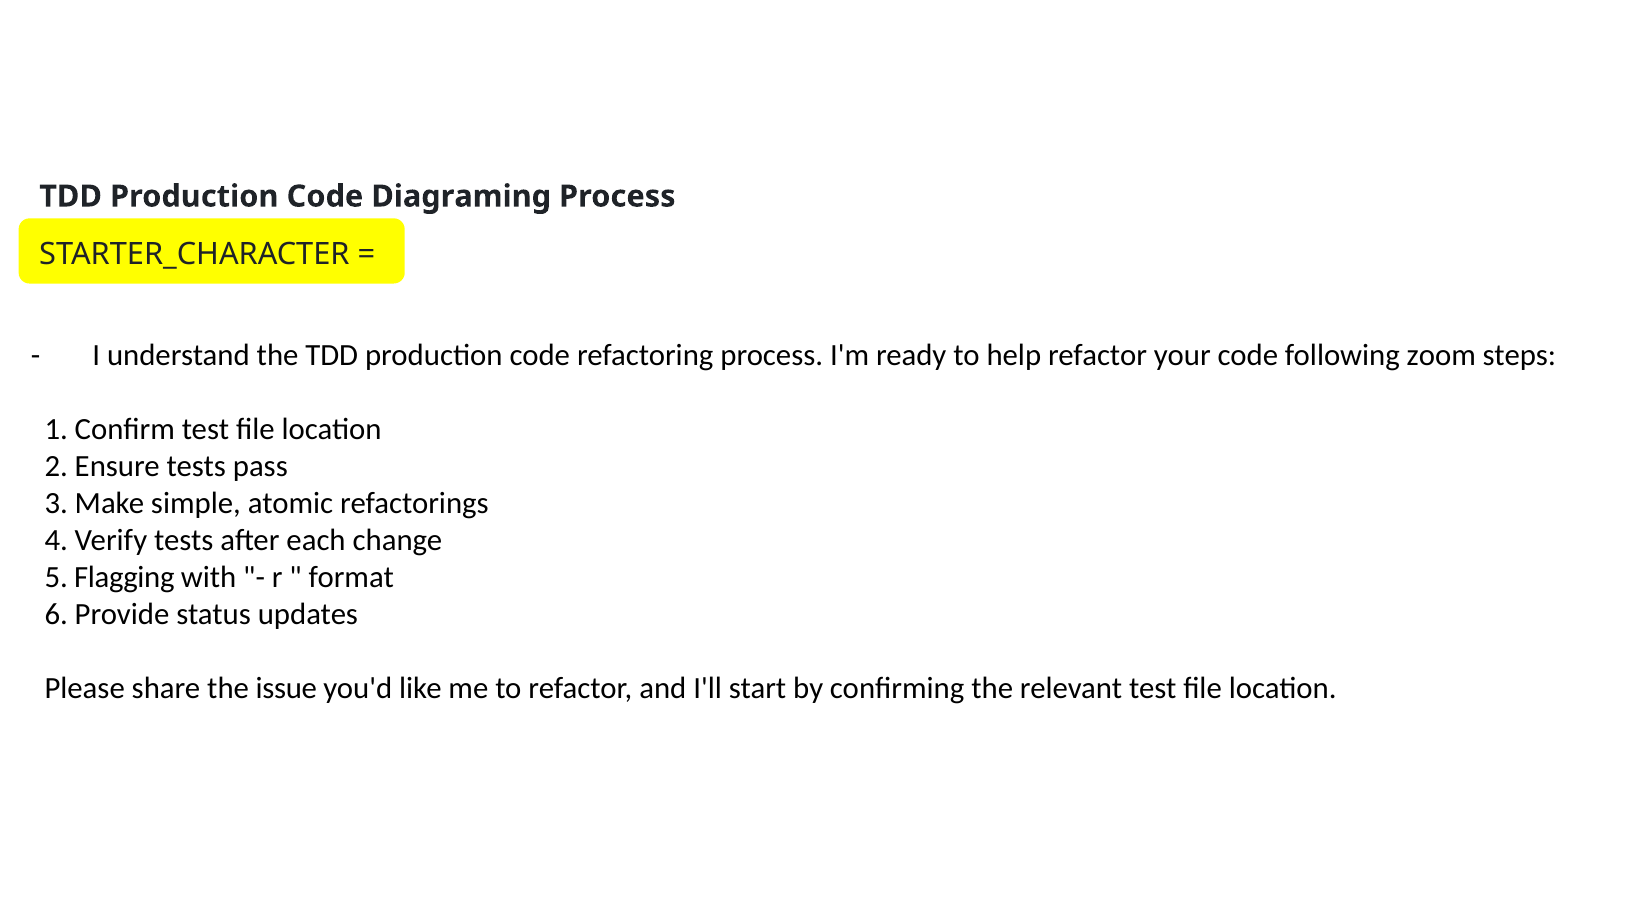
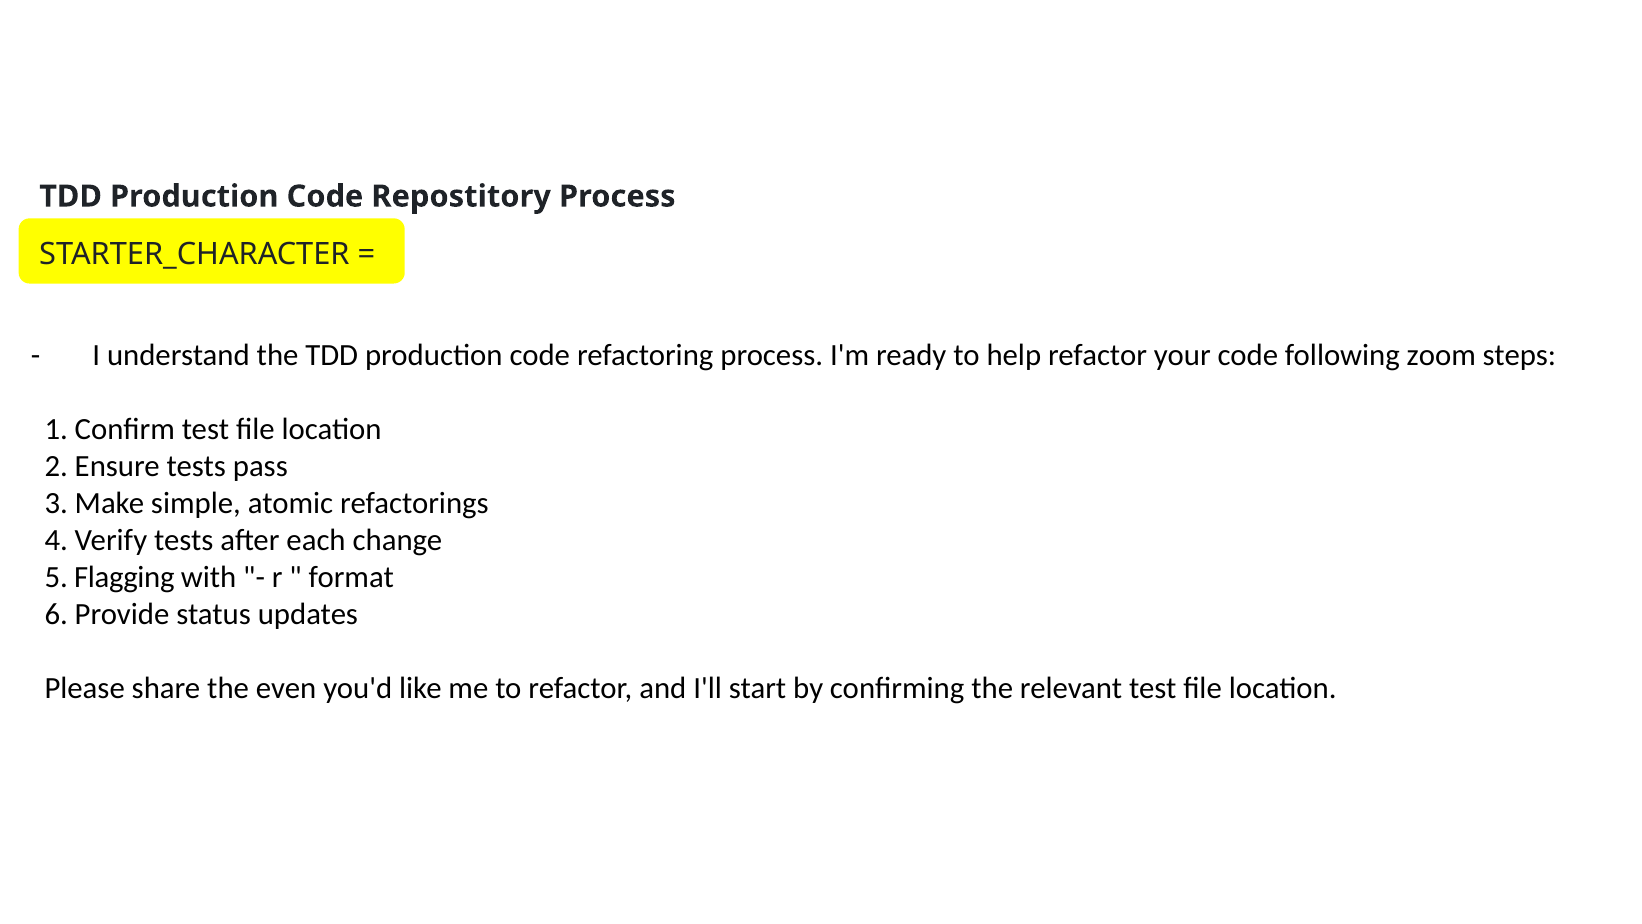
Diagraming: Diagraming -> Repostitory (461, 196)
issue: issue -> even (286, 688)
